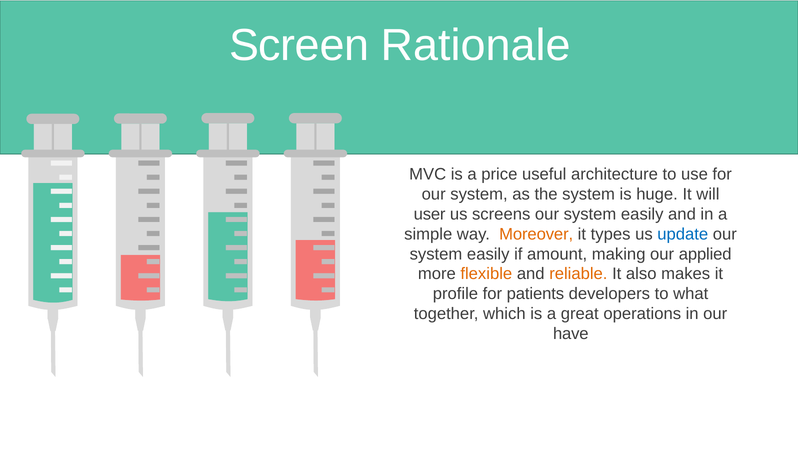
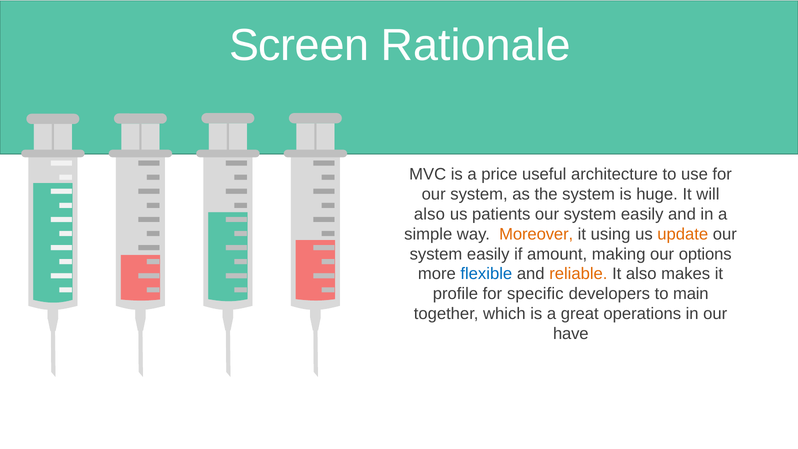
user: user -> also (429, 214)
screens: screens -> patients (501, 214)
types: types -> using (611, 234)
update colour: blue -> orange (683, 234)
applied: applied -> options (705, 254)
flexible colour: orange -> blue (486, 274)
patients: patients -> specific (535, 294)
what: what -> main (691, 294)
